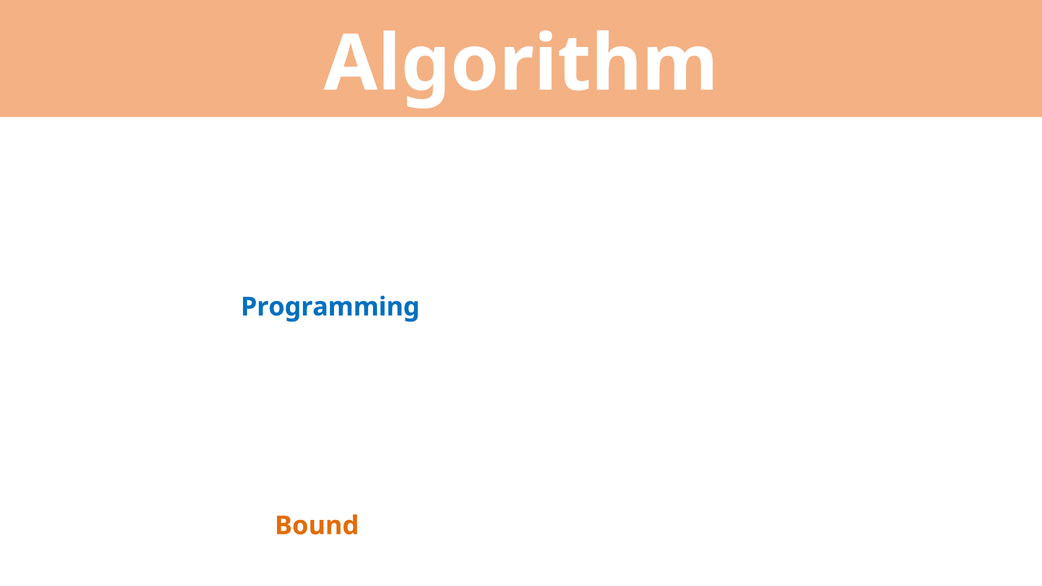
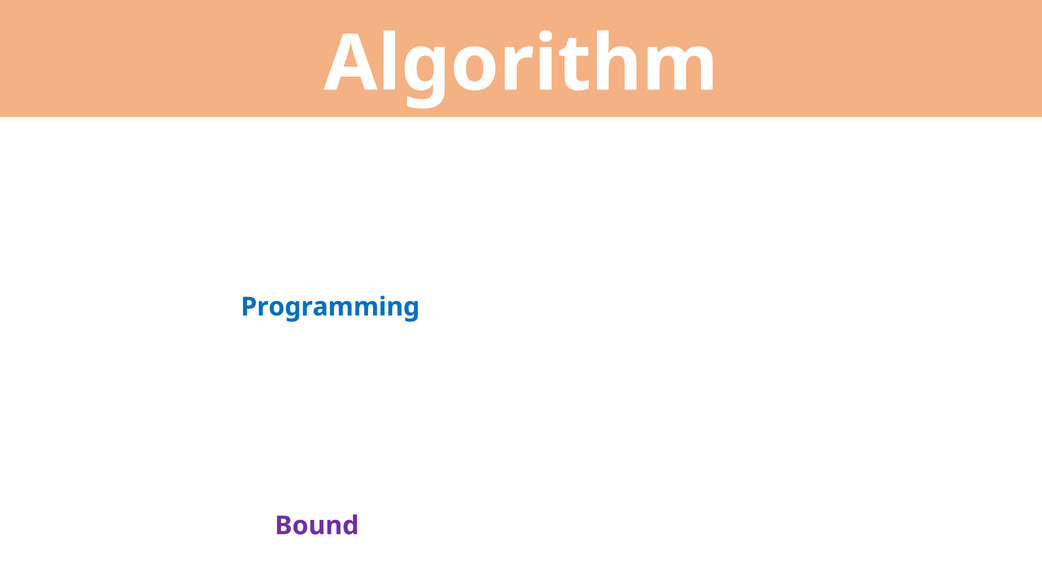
Bound colour: orange -> purple (317, 526)
